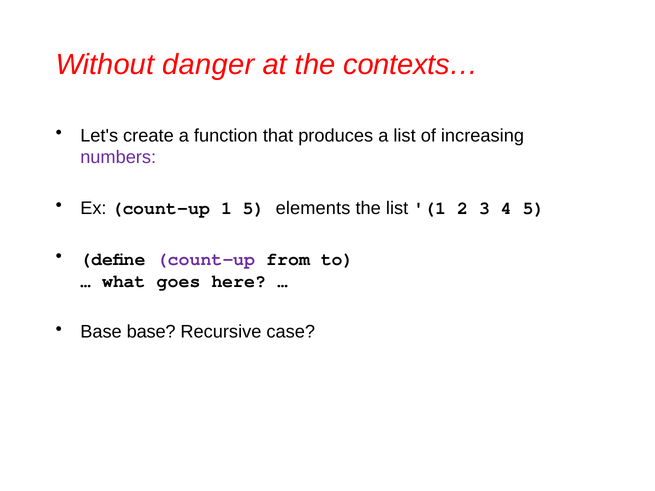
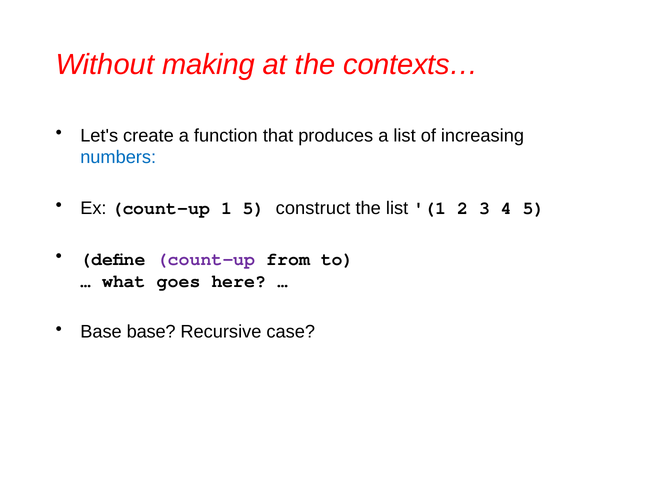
danger: danger -> making (209, 65)
numbers colour: purple -> blue (118, 157)
elements: elements -> construct (313, 208)
